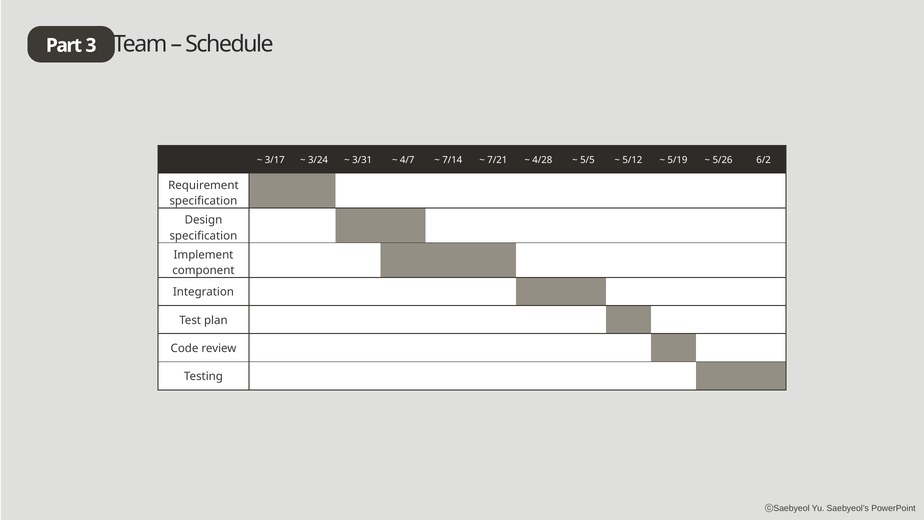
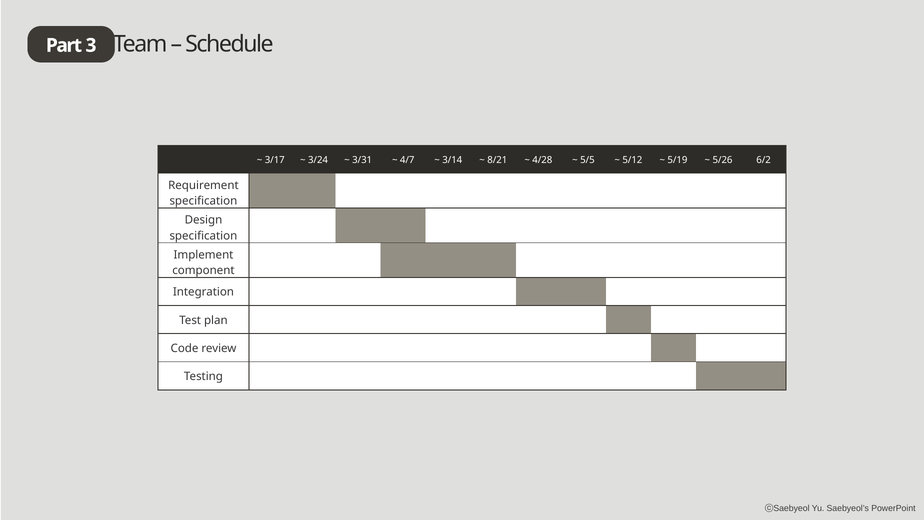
7/14: 7/14 -> 3/14 (452, 160)
7/21: 7/21 -> 8/21 (497, 160)
